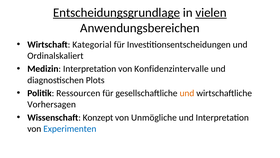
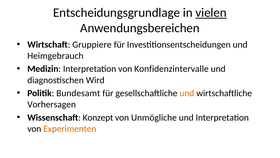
Entscheidungsgrundlage underline: present -> none (117, 13)
Kategorial: Kategorial -> Gruppiere (92, 44)
Ordinalskaliert: Ordinalskaliert -> Heimgebrauch (55, 56)
Plots: Plots -> Wird (95, 80)
Ressourcen: Ressourcen -> Bundesamt (78, 93)
Experimenten colour: blue -> orange (70, 128)
